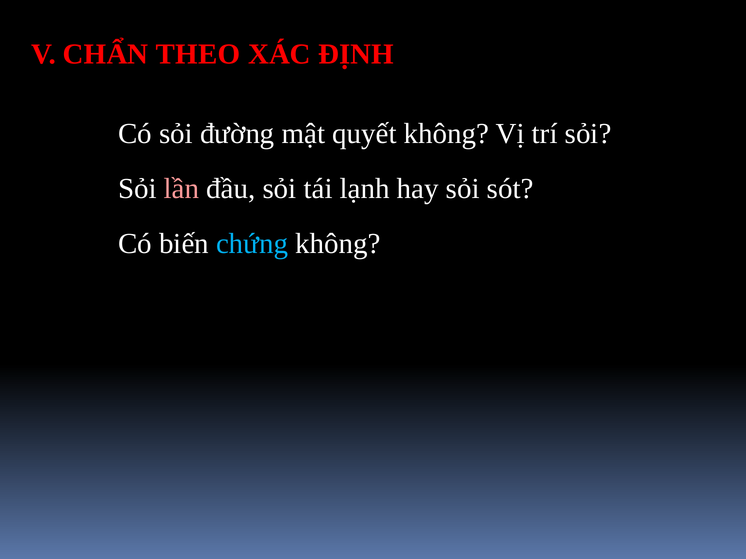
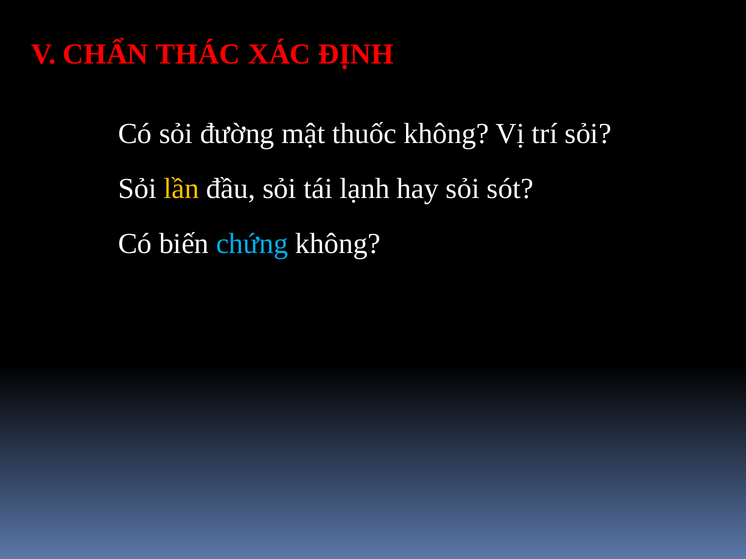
THEO: THEO -> THÁC (198, 54)
quyết: quyết -> thuốc (364, 134)
lần colour: pink -> yellow (182, 189)
